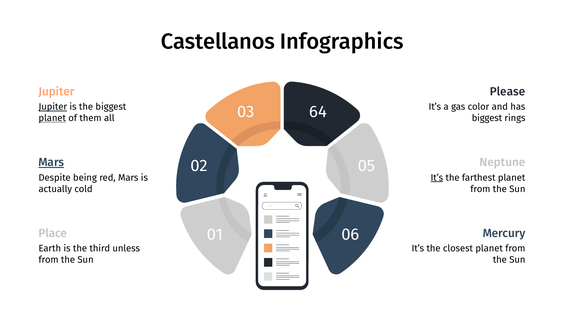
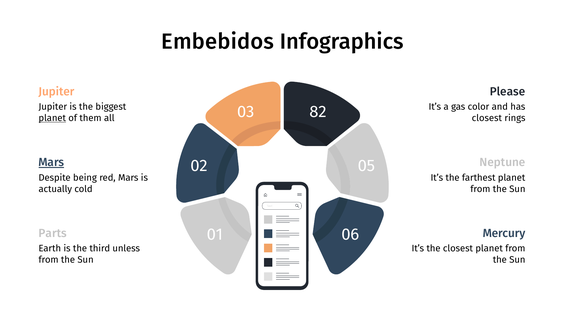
Castellanos: Castellanos -> Embebidos (218, 42)
Jupiter underline: present -> none (53, 107)
64: 64 -> 82 (318, 112)
biggest: biggest -> closest (487, 118)
It’s underline: present -> none (437, 178)
Place: Place -> Parts (53, 233)
